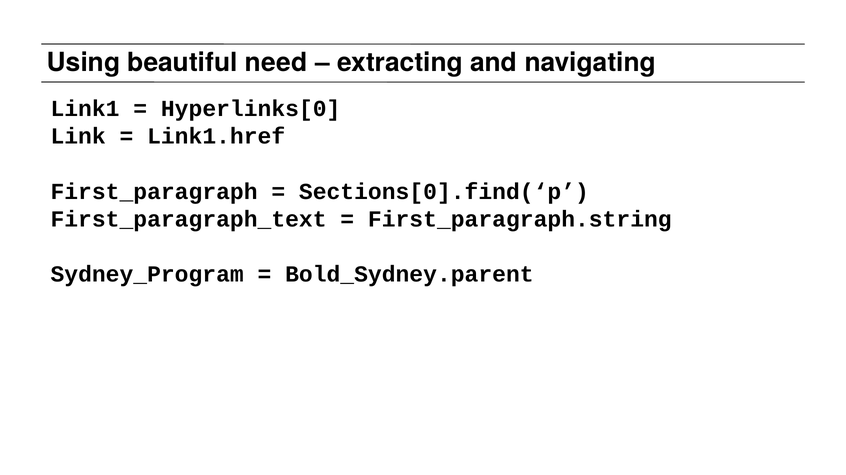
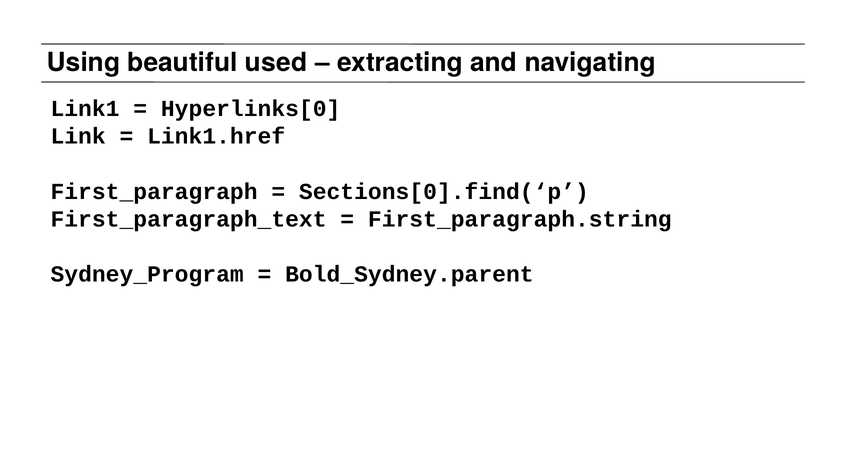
need: need -> used (276, 63)
